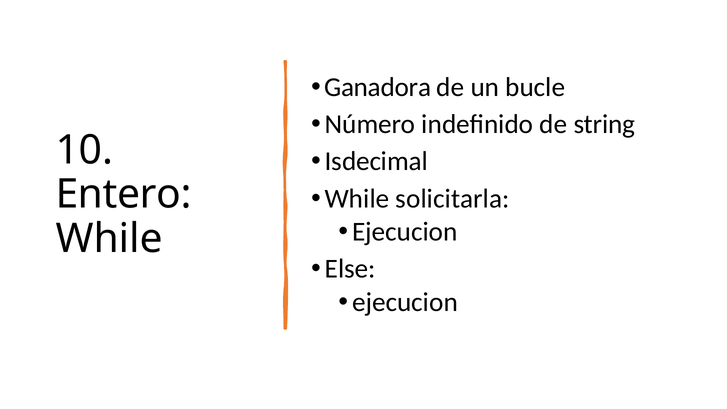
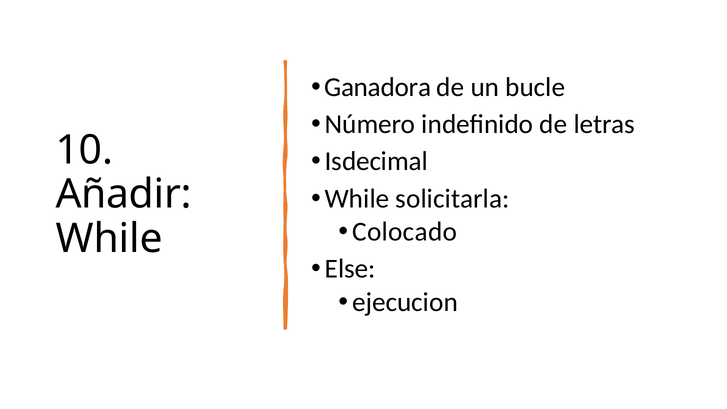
string: string -> letras (604, 124)
Entero: Entero -> Añadir (124, 194)
Ejecucion: Ejecucion -> Colocado (405, 232)
